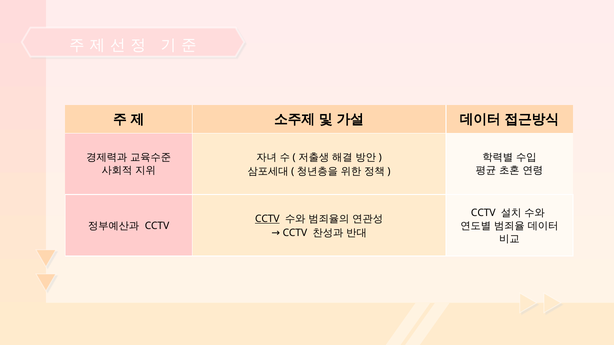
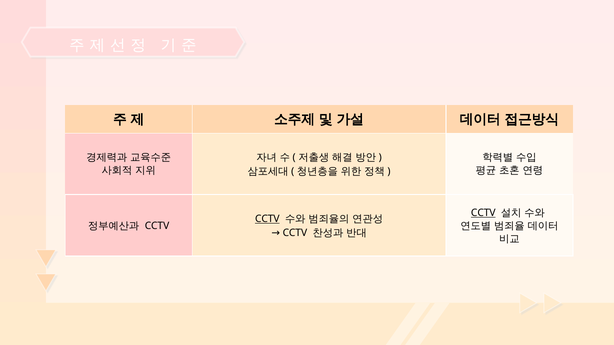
CCTV underline: none -> present (483, 213)
